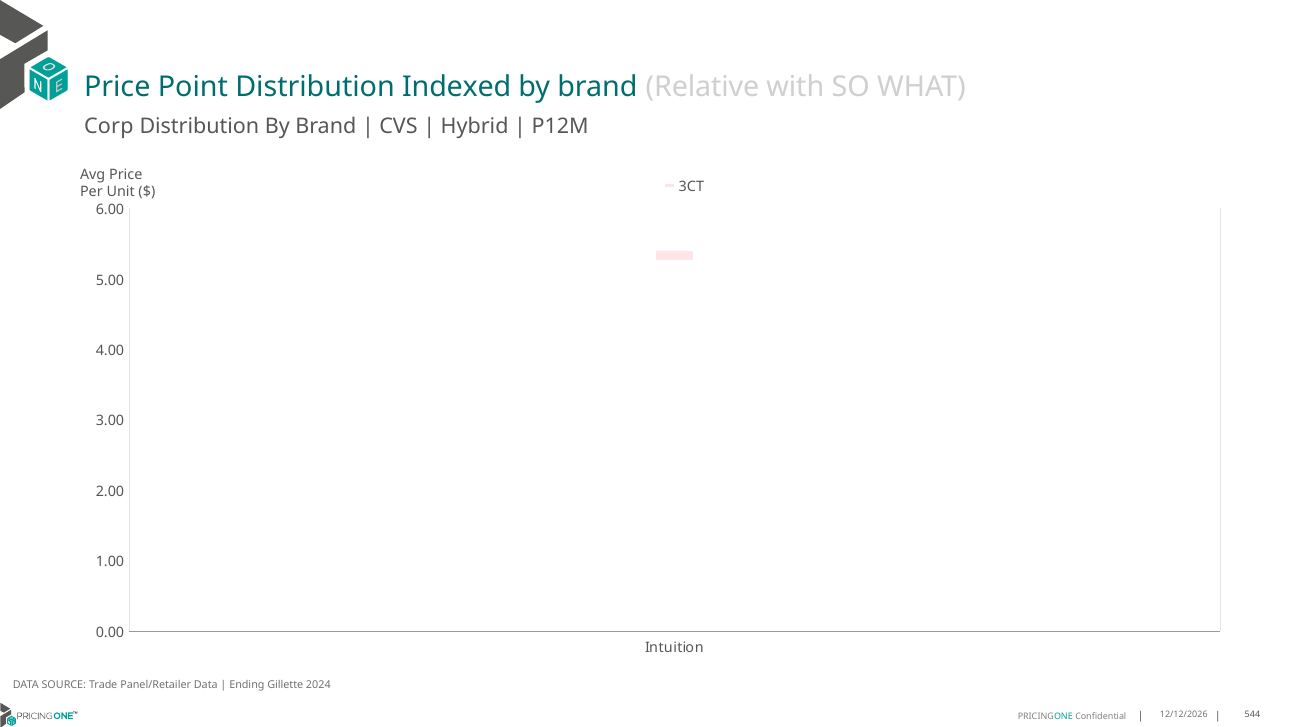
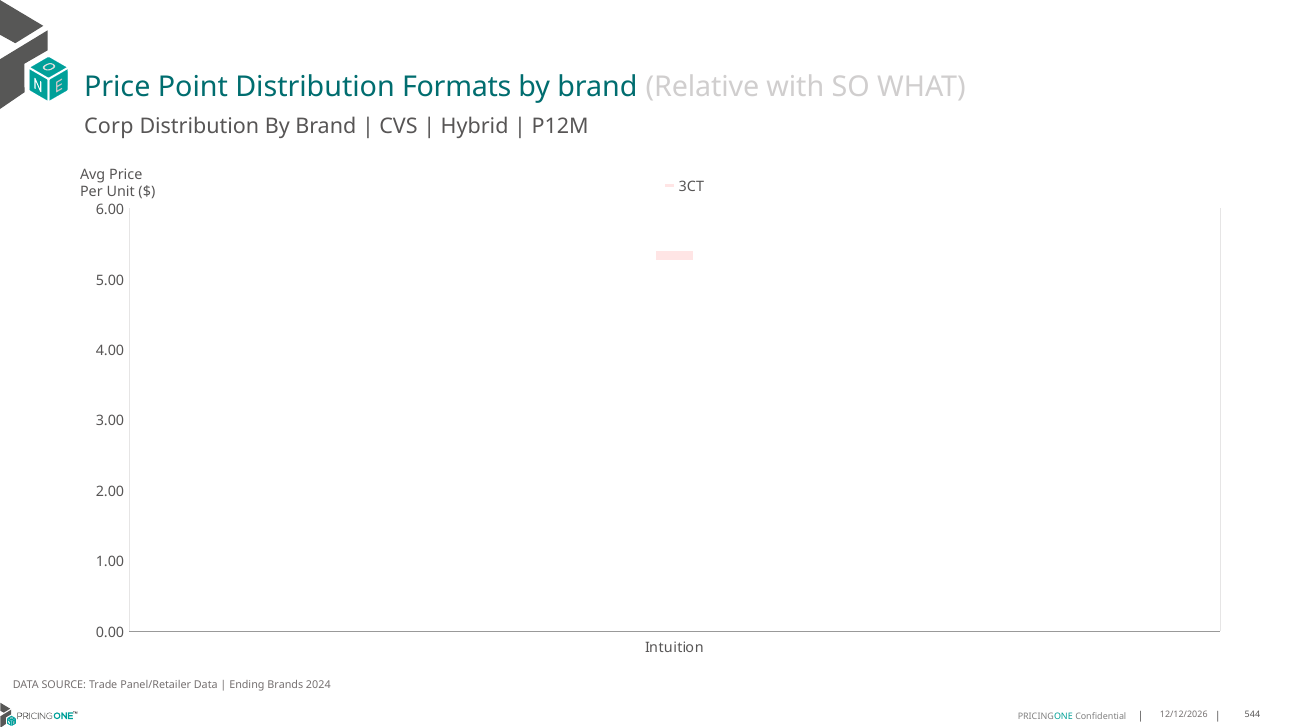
Indexed: Indexed -> Formats (457, 87)
Gillette: Gillette -> Brands (285, 685)
